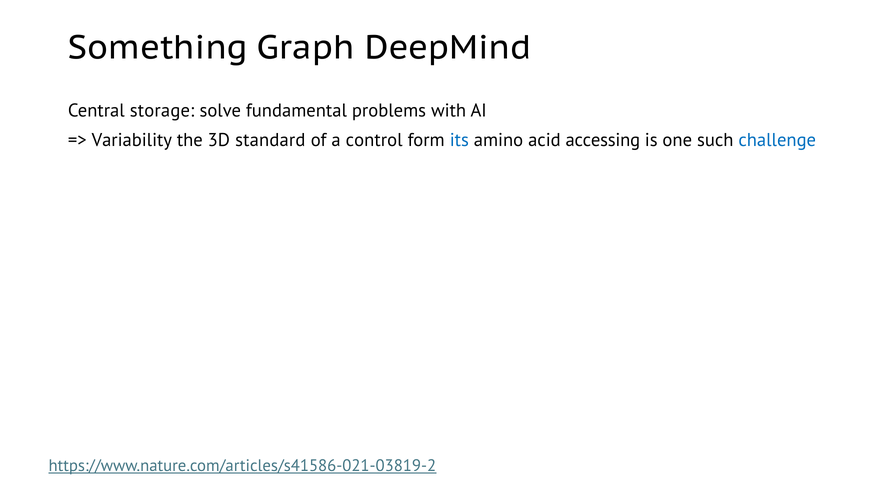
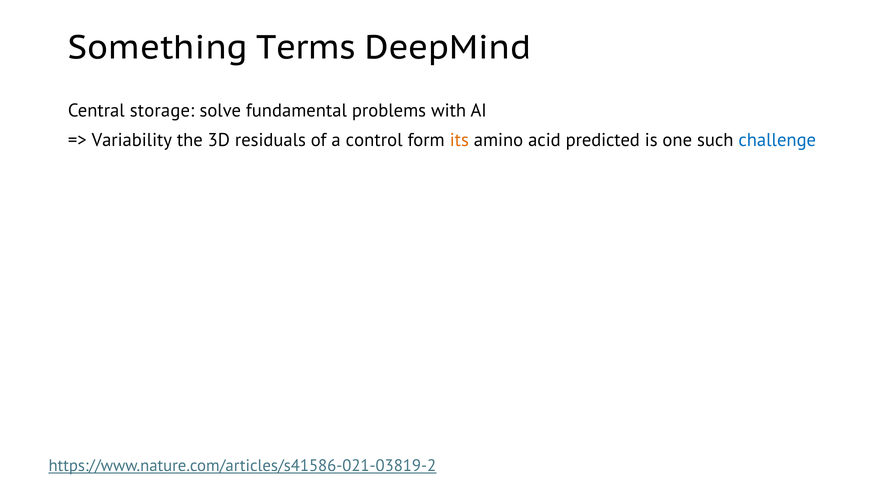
Graph: Graph -> Terms (306, 48)
standard: standard -> residuals (270, 140)
its colour: blue -> orange (459, 140)
accessing: accessing -> predicted (603, 140)
